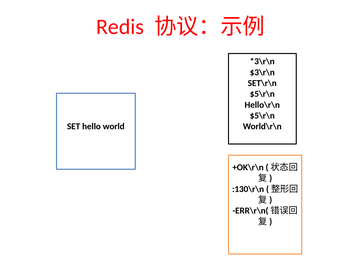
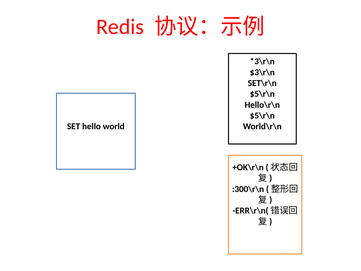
:130\r\n: :130\r\n -> :300\r\n (248, 189)
